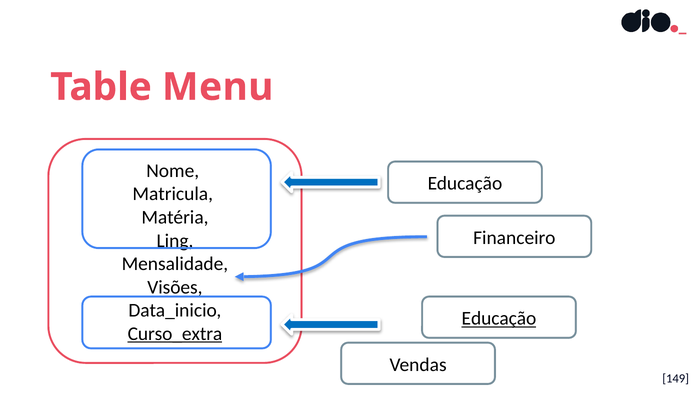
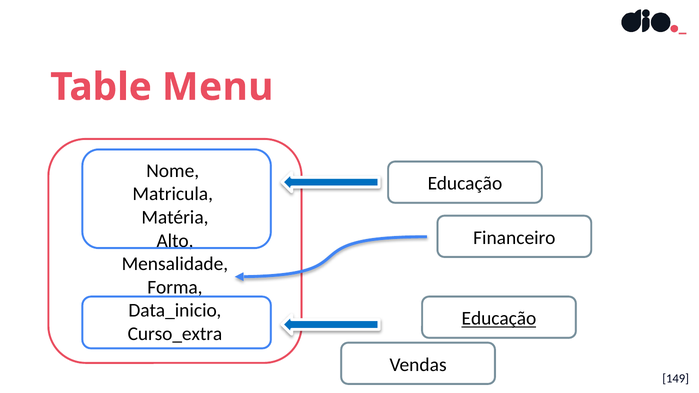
Ling: Ling -> Alto (175, 241)
Visões: Visões -> Forma (175, 287)
Curso_extra underline: present -> none (175, 334)
